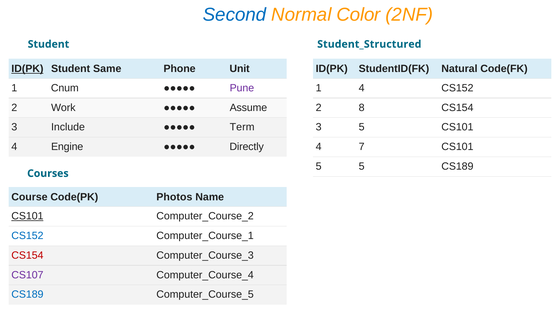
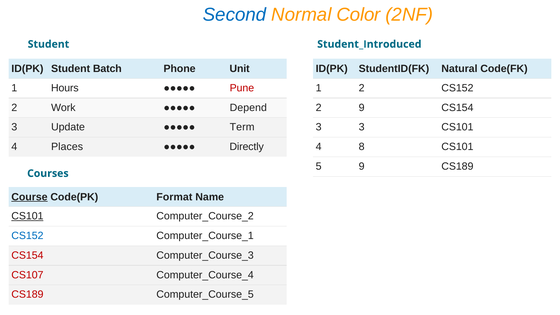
Student_Structured: Student_Structured -> Student_Introduced (369, 44)
ID(PK underline: present -> none (27, 69)
Same: Same -> Batch (107, 69)
Cnum: Cnum -> Hours (65, 88)
Pune colour: purple -> red (242, 88)
1 4: 4 -> 2 (362, 88)
Assume: Assume -> Depend (248, 108)
2 8: 8 -> 9 (362, 108)
Include: Include -> Update (68, 127)
3 5: 5 -> 3 (362, 127)
Engine: Engine -> Places (67, 147)
7: 7 -> 8 (362, 147)
5 5: 5 -> 9 (362, 166)
Course underline: none -> present (29, 197)
Photos: Photos -> Format (174, 197)
CS107 colour: purple -> red (27, 275)
CS189 colour: blue -> red (27, 294)
